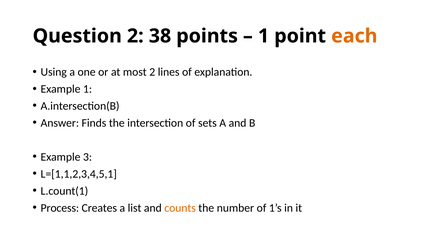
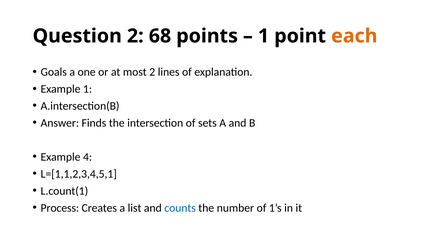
38: 38 -> 68 (160, 36)
Using: Using -> Goals (54, 72)
3: 3 -> 4 (88, 157)
counts colour: orange -> blue (180, 208)
